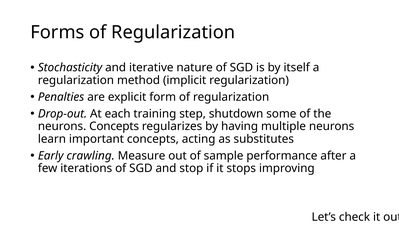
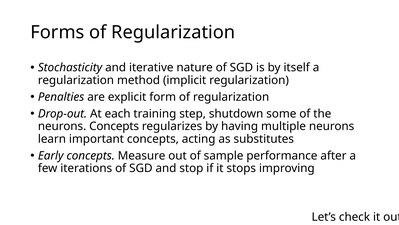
Early crawling: crawling -> concepts (91, 155)
